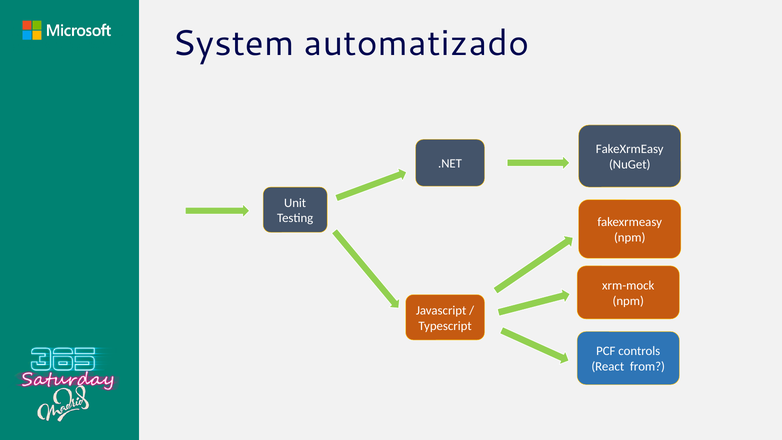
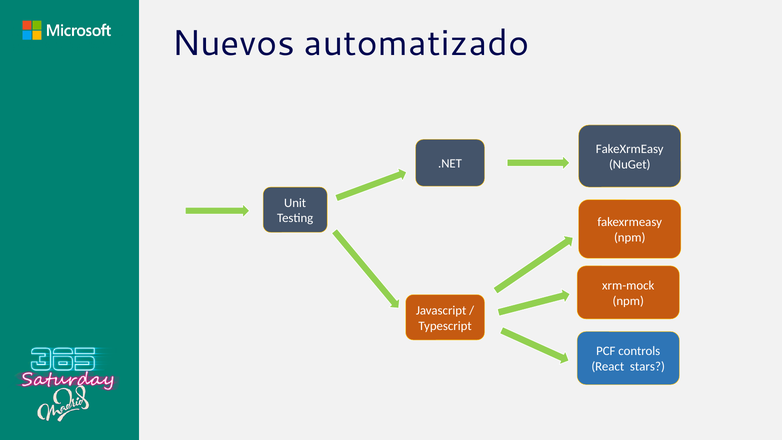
System: System -> Nuevos (233, 44)
from: from -> stars (647, 367)
